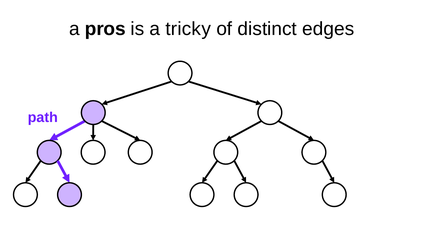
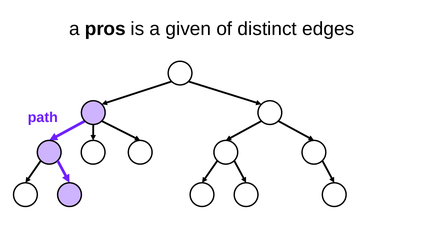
tricky: tricky -> given (188, 29)
